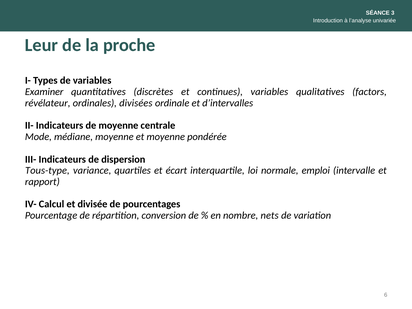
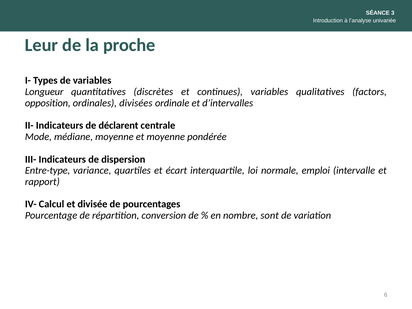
Examiner: Examiner -> Longueur (44, 92)
révélateur: révélateur -> opposition (48, 103)
de moyenne: moyenne -> déclarent (118, 125)
Tous-type: Tous-type -> Entre-type (47, 171)
nets: nets -> sont (270, 215)
